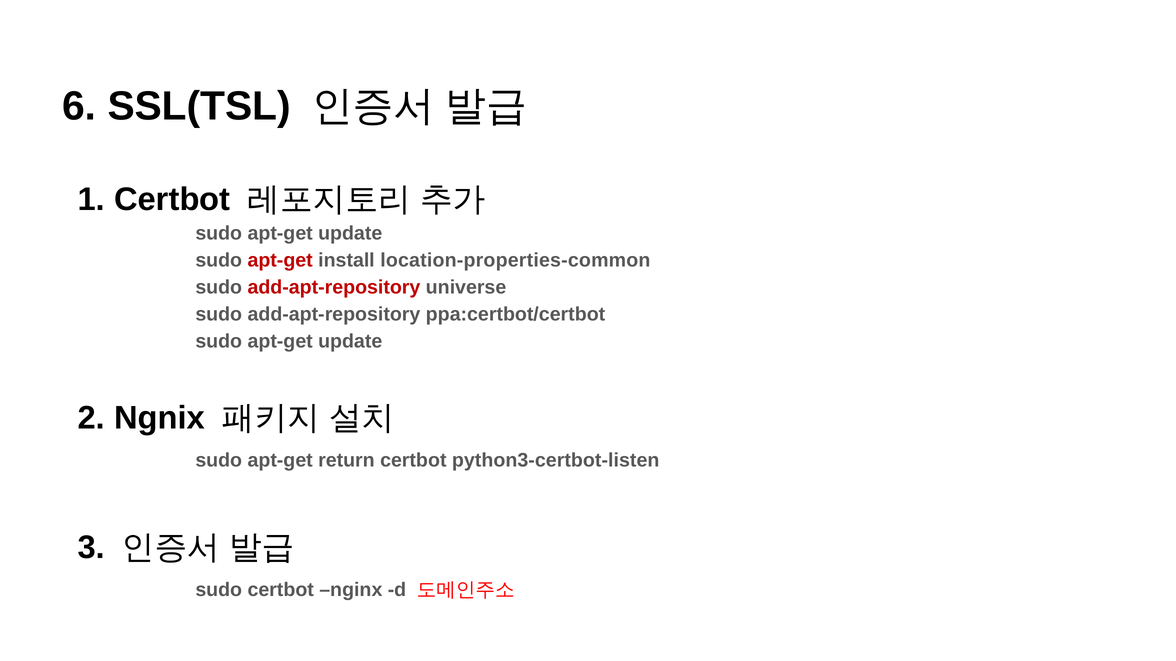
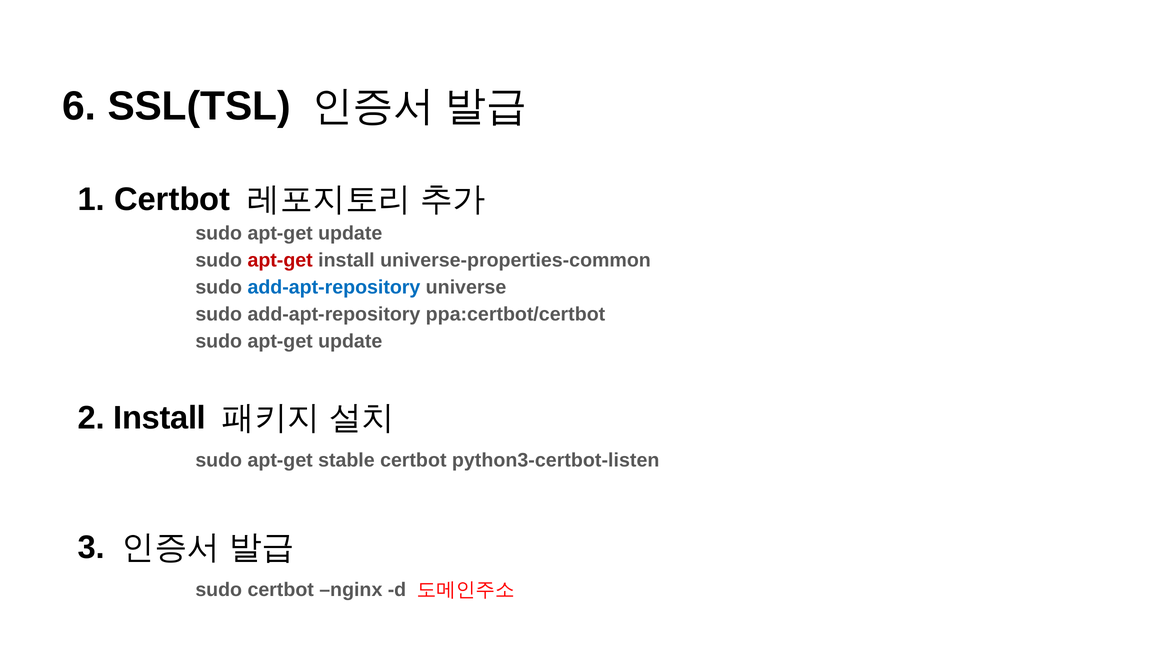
location-properties-common: location-properties-common -> universe-properties-common (515, 261)
add-apt-repository colour: red -> blue (334, 288)
2 Ngnix: Ngnix -> Install (160, 418)
return: return -> stable (346, 461)
